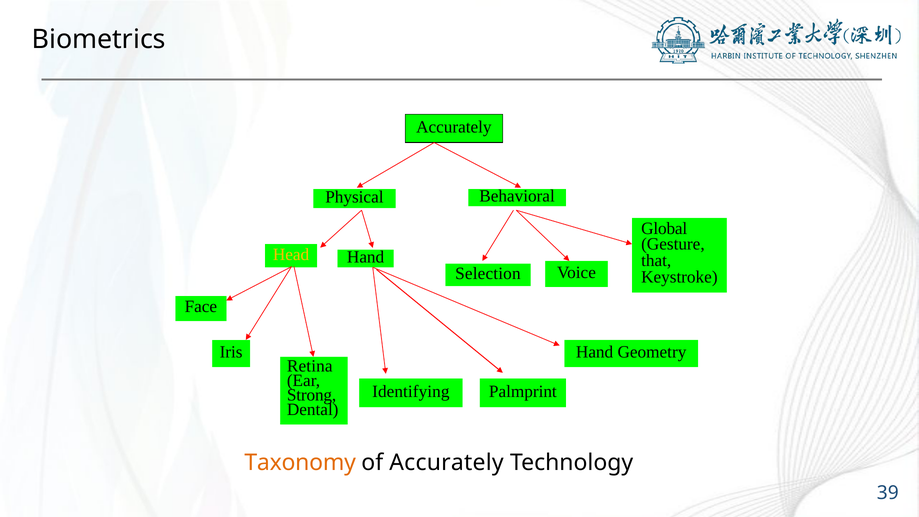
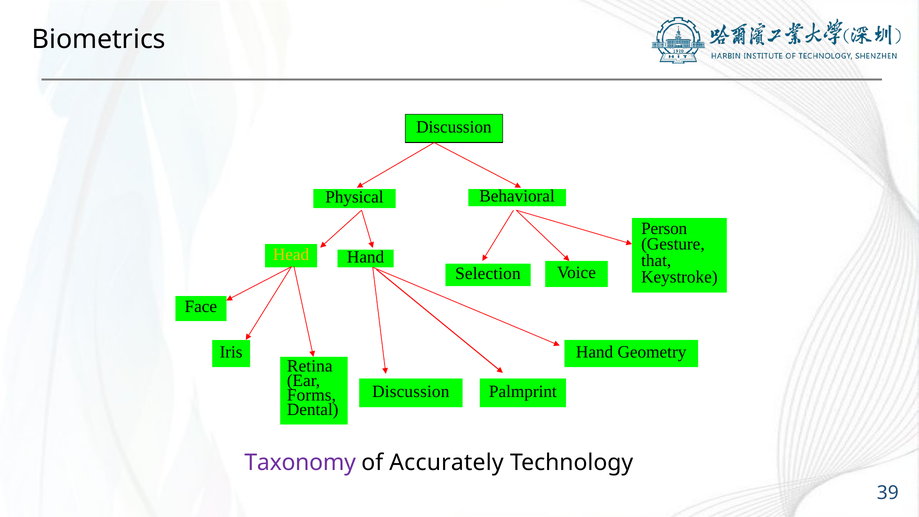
Accurately: Accurately -> Discussion (454, 127)
Global: Global -> Person (664, 228)
Identifying: Identifying -> Discussion (411, 392)
Strong: Strong -> Forms (311, 395)
Taxonomy colour: orange -> purple (300, 463)
